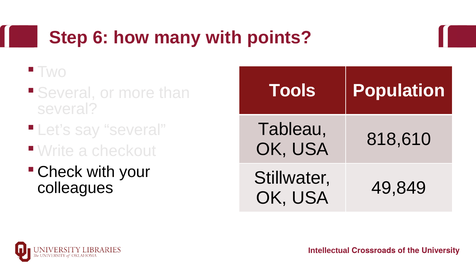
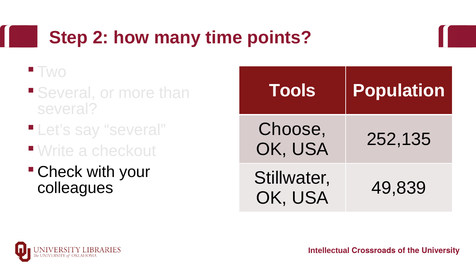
6: 6 -> 2 (101, 38)
many with: with -> time (224, 38)
Tableau: Tableau -> Choose (292, 129)
818,610: 818,610 -> 252,135 (399, 139)
49,849: 49,849 -> 49,839 (399, 188)
